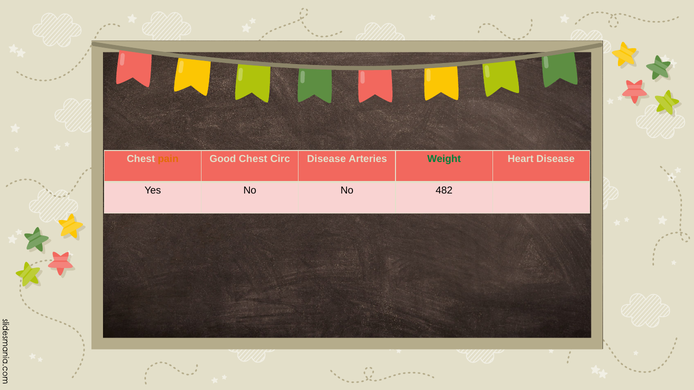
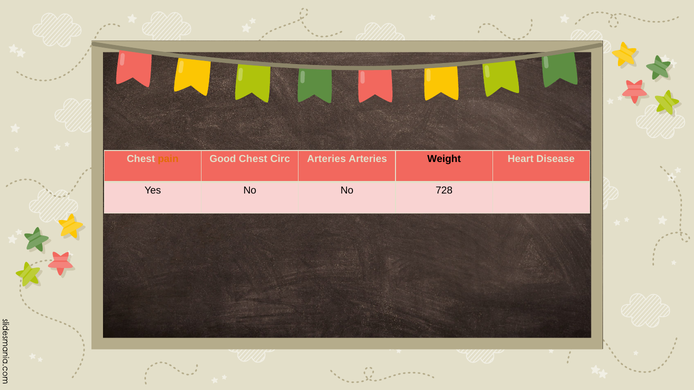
Circ Disease: Disease -> Arteries (326, 159)
Weight colour: green -> black (444, 159)
482: 482 -> 728 (444, 191)
